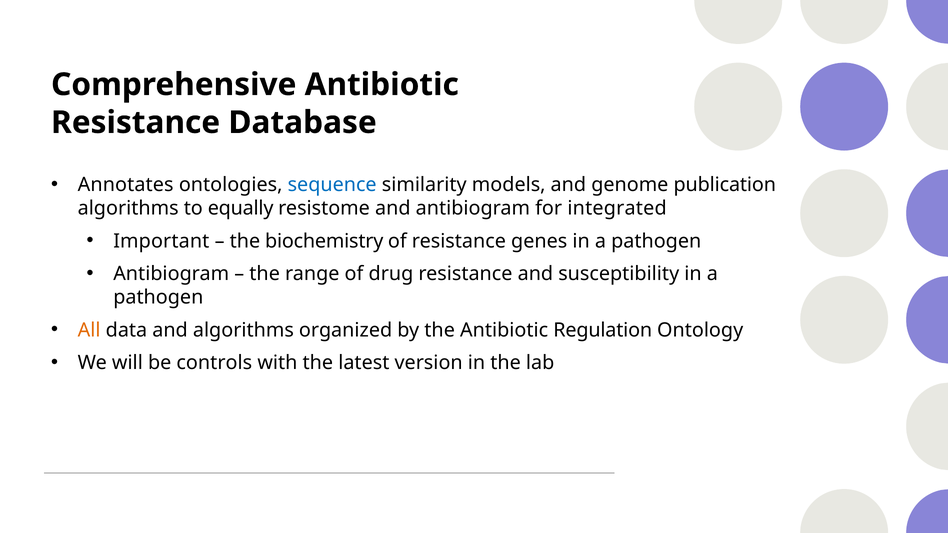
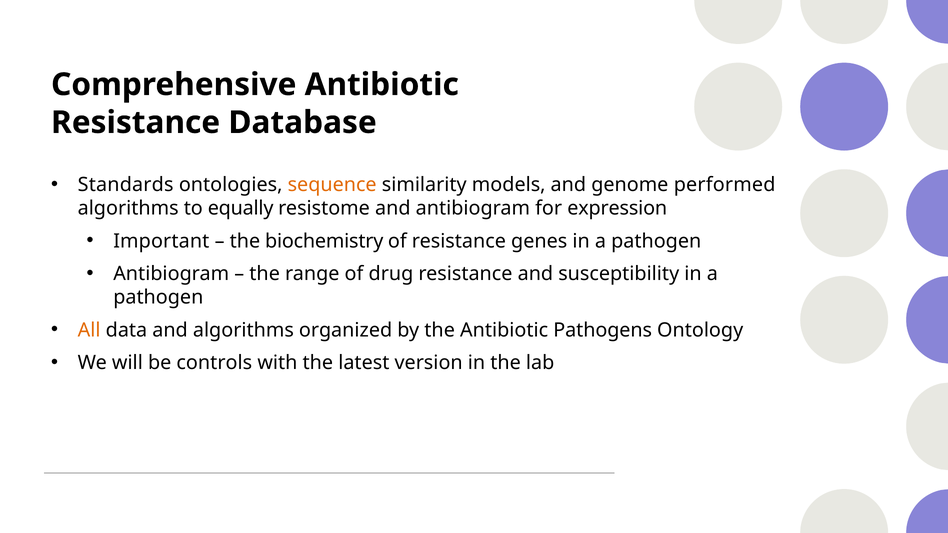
Annotates: Annotates -> Standards (126, 185)
sequence colour: blue -> orange (332, 185)
publication: publication -> performed (725, 185)
integrated: integrated -> expression (617, 209)
Regulation: Regulation -> Pathogens (603, 330)
